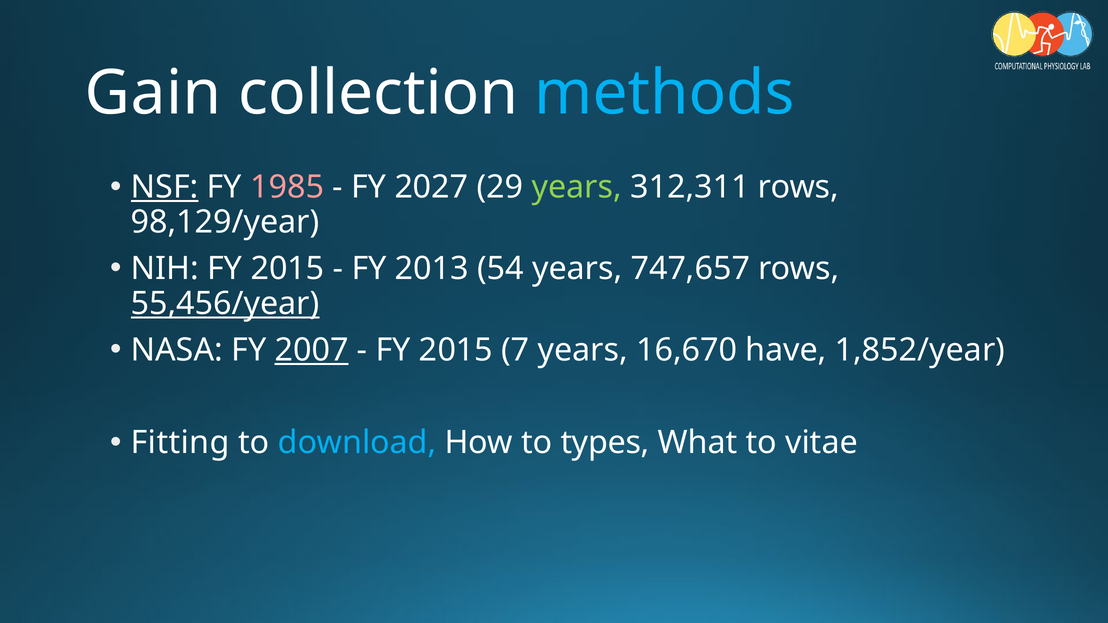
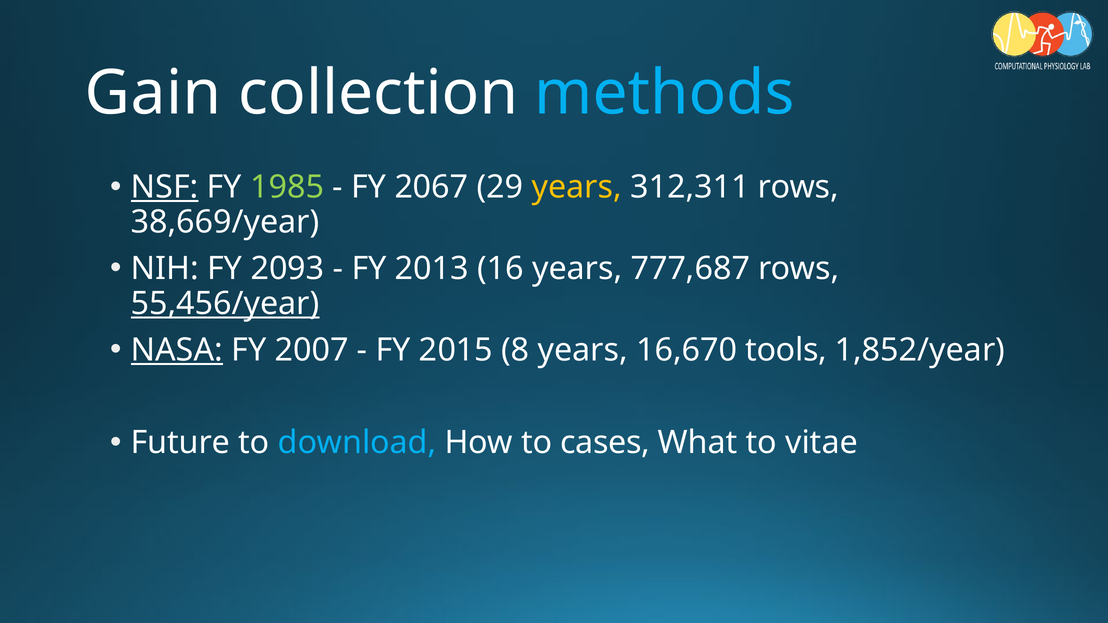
1985 colour: pink -> light green (287, 187)
2027: 2027 -> 2067 (431, 187)
years colour: light green -> yellow (577, 187)
98,129/year: 98,129/year -> 38,669/year (225, 222)
NIH FY 2015: 2015 -> 2093 (287, 269)
54: 54 -> 16 (500, 269)
747,657: 747,657 -> 777,687 (690, 269)
NASA underline: none -> present (177, 350)
2007 underline: present -> none (312, 350)
7: 7 -> 8 (515, 350)
have: have -> tools (786, 350)
Fitting: Fitting -> Future (180, 443)
types: types -> cases (605, 443)
